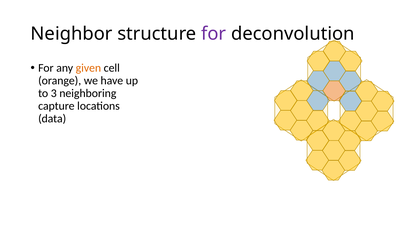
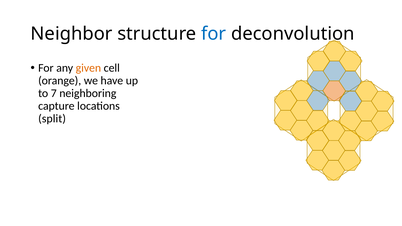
for colour: purple -> blue (214, 34)
3: 3 -> 7 (54, 93)
data: data -> split (52, 119)
